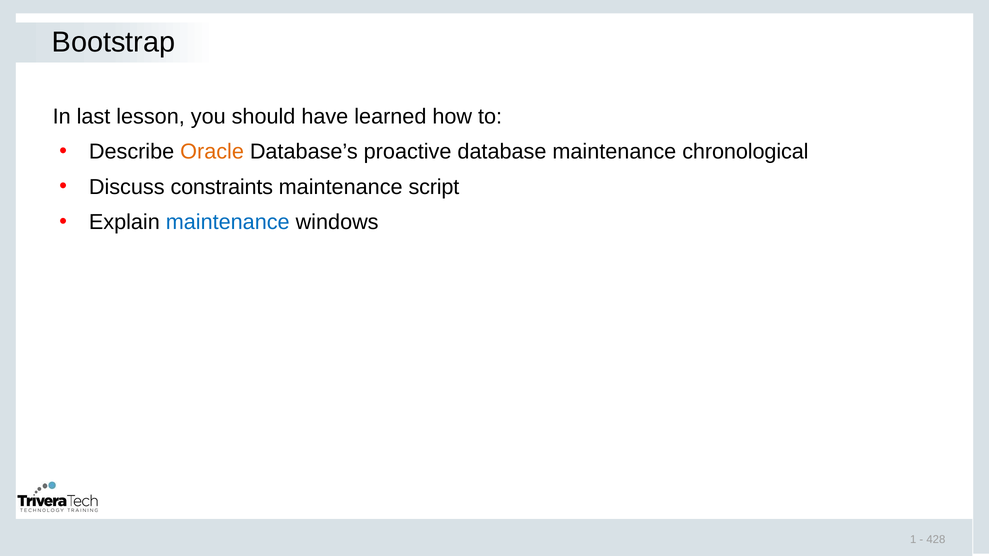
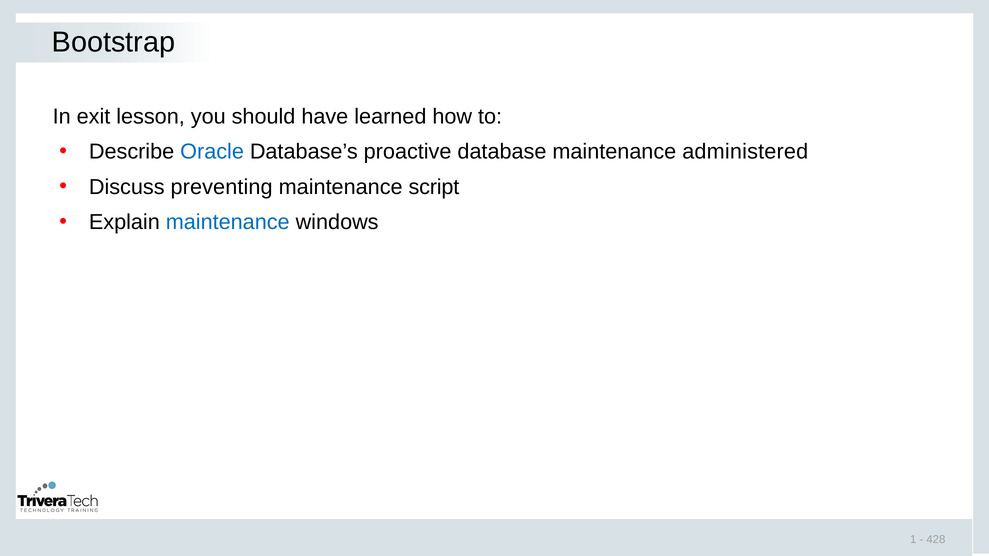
last: last -> exit (93, 117)
Oracle colour: orange -> blue (212, 152)
chronological: chronological -> administered (745, 152)
constraints: constraints -> preventing (222, 187)
